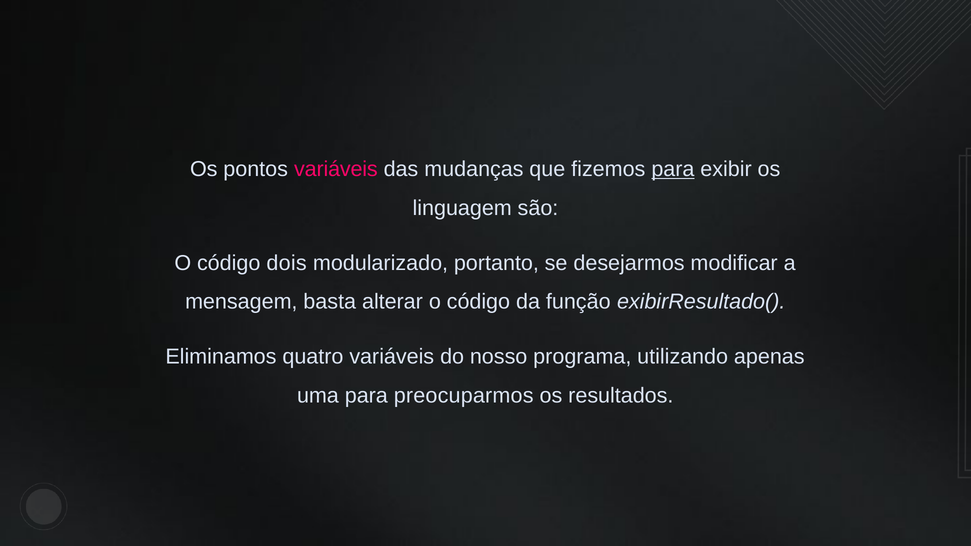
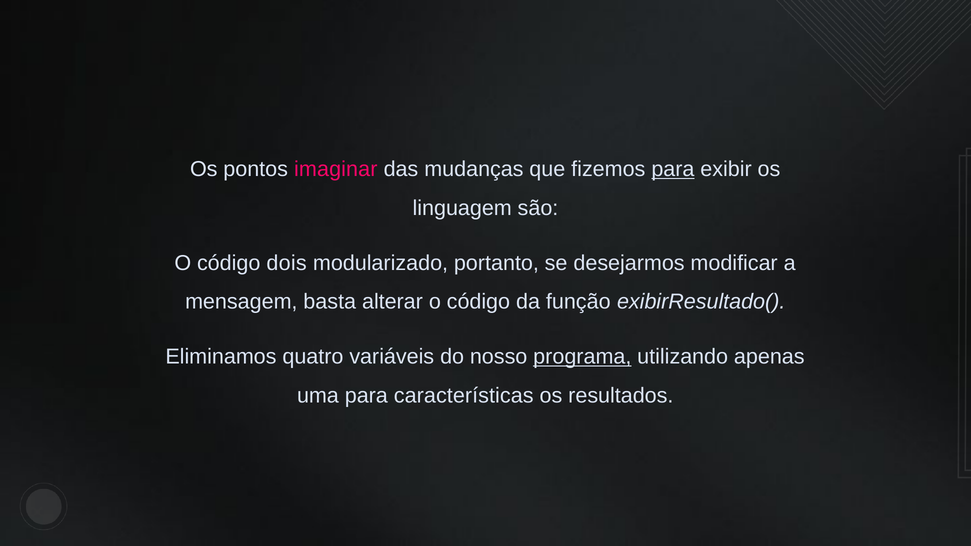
pontos variáveis: variáveis -> imaginar (336, 169)
programa underline: none -> present (582, 357)
preocuparmos: preocuparmos -> características (464, 396)
